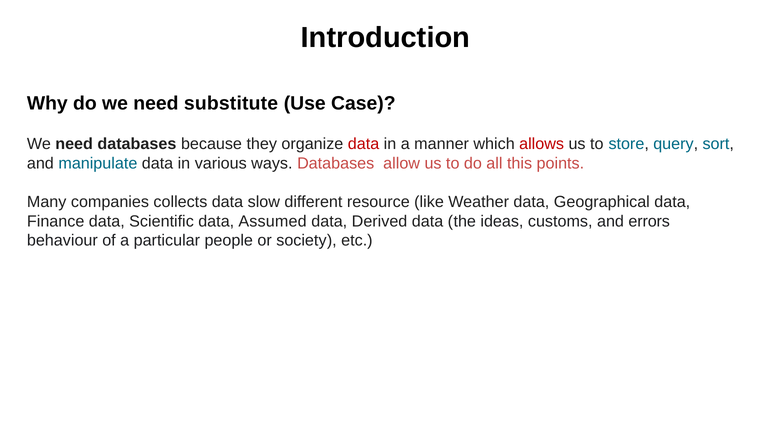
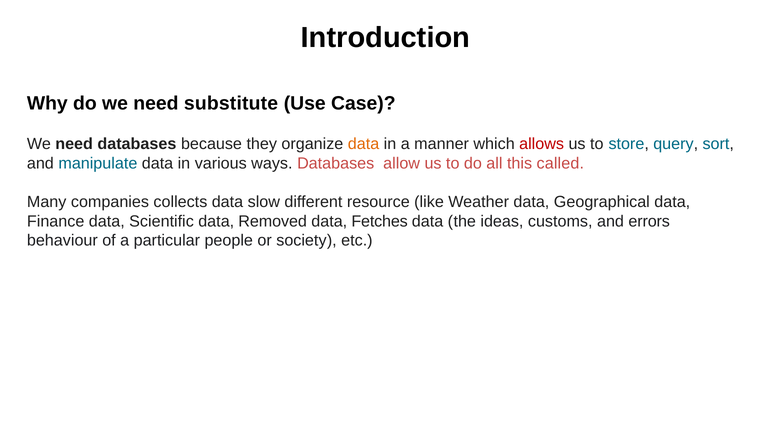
data colour: red -> orange (364, 144)
points: points -> called (560, 163)
Assumed: Assumed -> Removed (273, 221)
Derived: Derived -> Fetches (380, 221)
